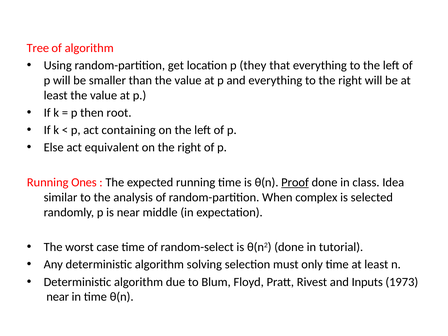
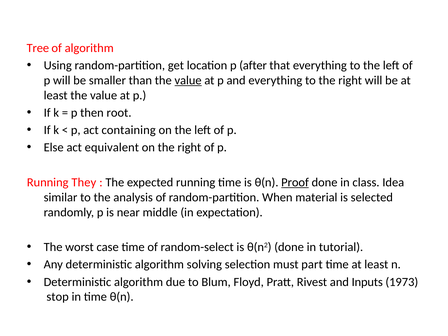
they: they -> after (253, 65)
value underline: none -> present (188, 80)
Ones: Ones -> They (84, 182)
complex: complex -> material (316, 197)
only: only -> part (312, 265)
near: near -> stop (58, 297)
